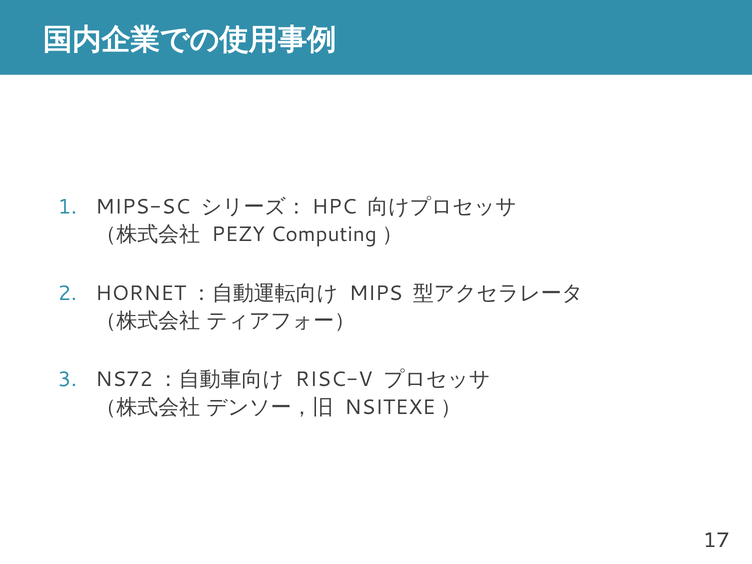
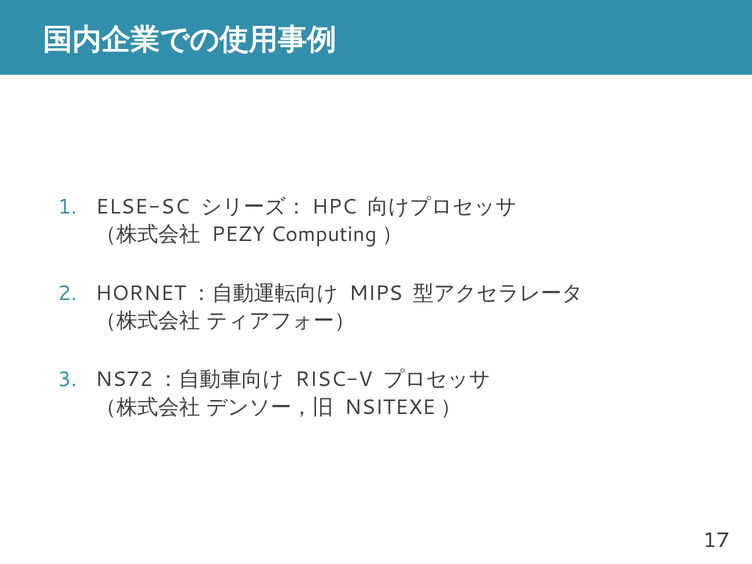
MIPS-SC: MIPS-SC -> ELSE-SC (143, 207)
